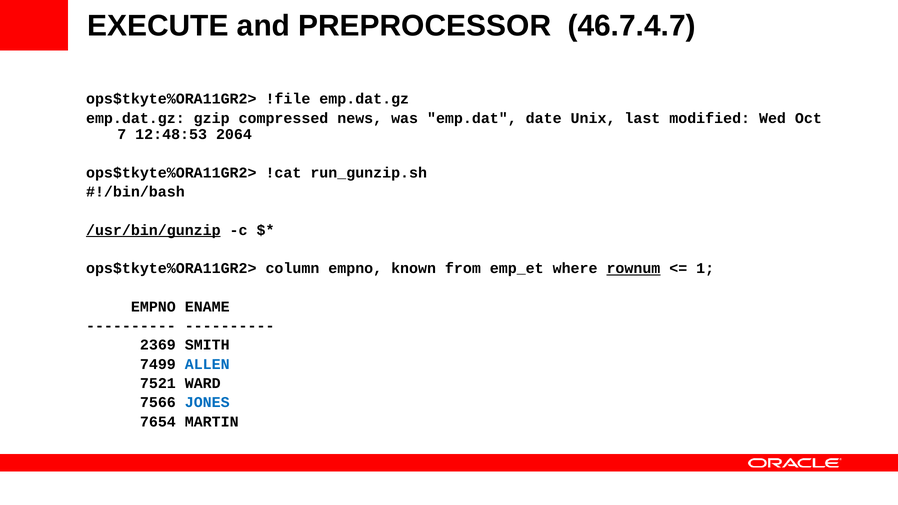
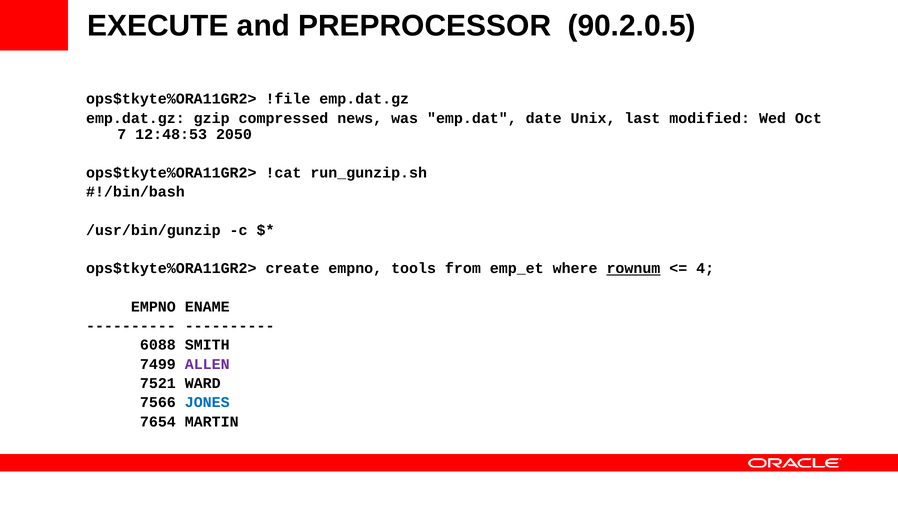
46.7.4.7: 46.7.4.7 -> 90.2.0.5 (632, 26)
2064: 2064 -> 2050 (234, 134)
/usr/bin/gunzip underline: present -> none (153, 230)
column: column -> create (292, 268)
known: known -> tools (414, 268)
1: 1 -> 4 (705, 268)
2369: 2369 -> 6088 (158, 345)
ALLEN colour: blue -> purple (207, 364)
